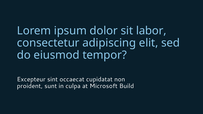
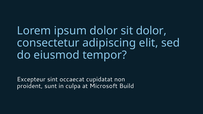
sit labor: labor -> dolor (151, 31)
